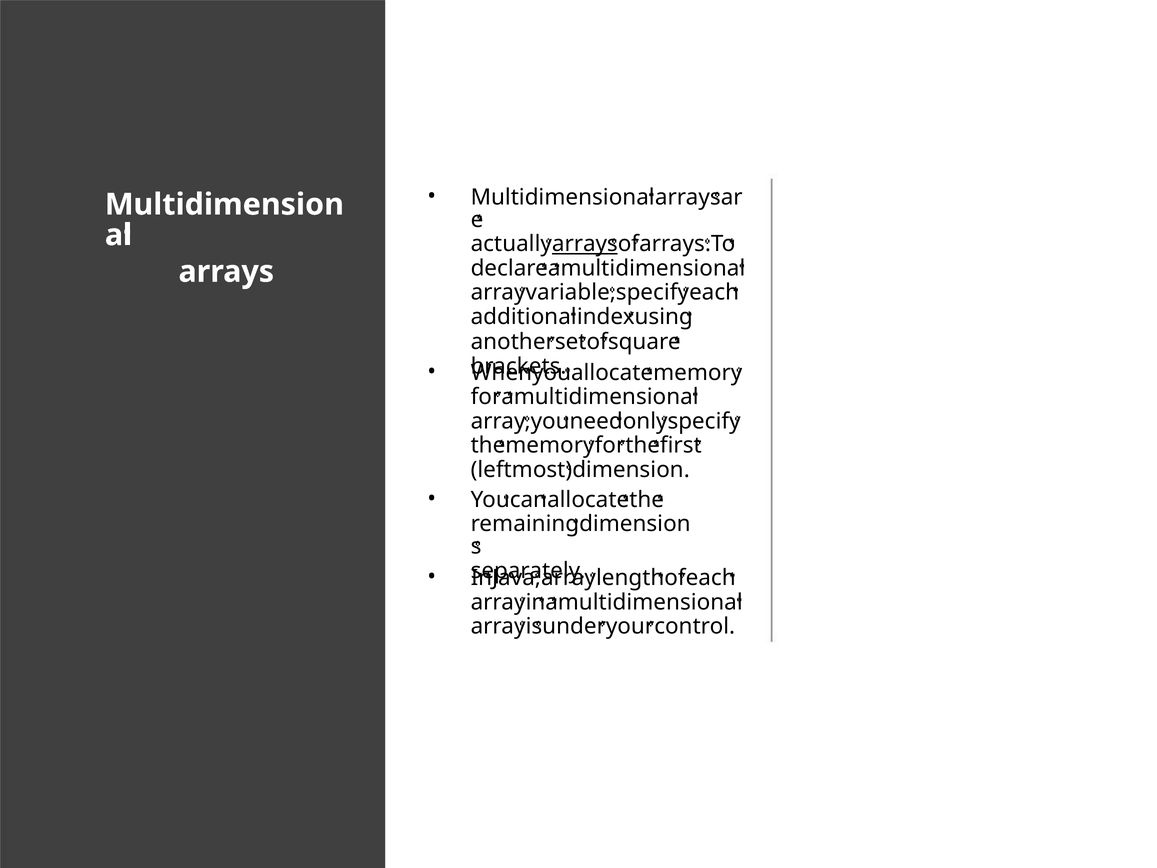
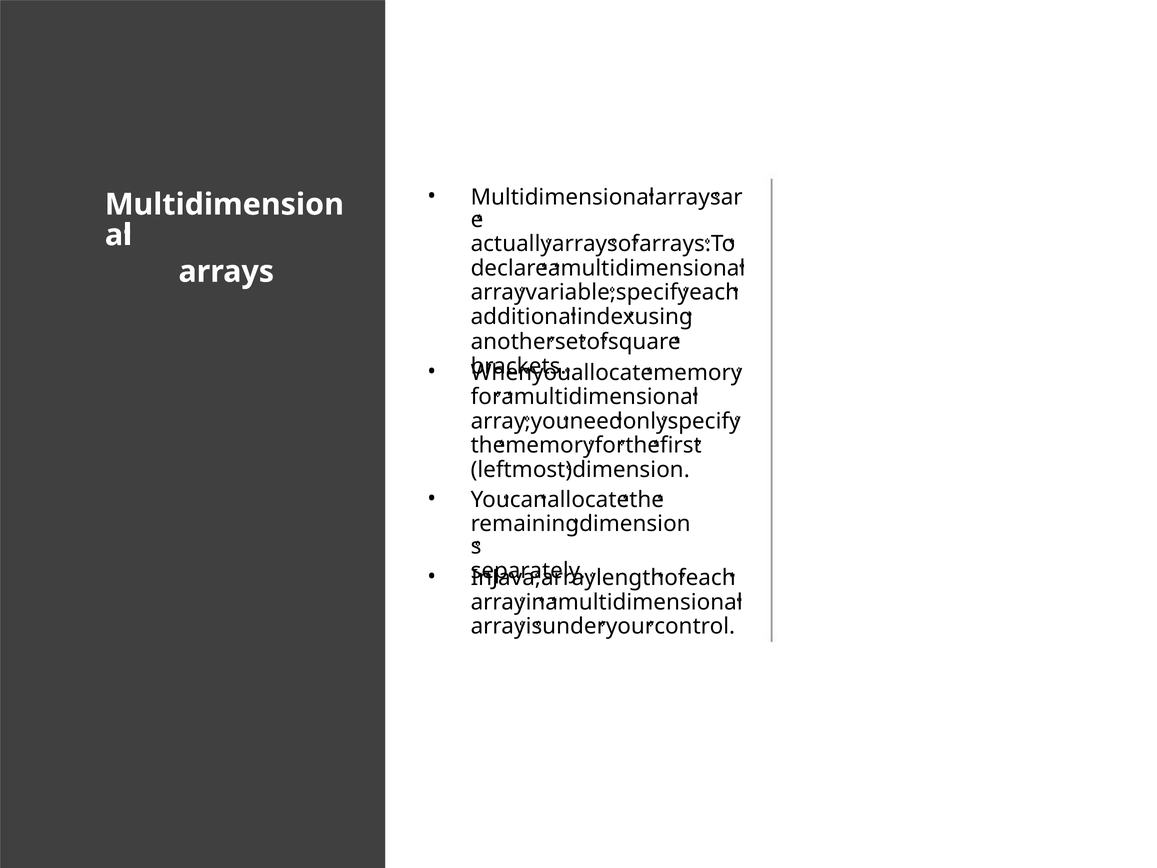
arrays underline: present -> none (585, 244)
